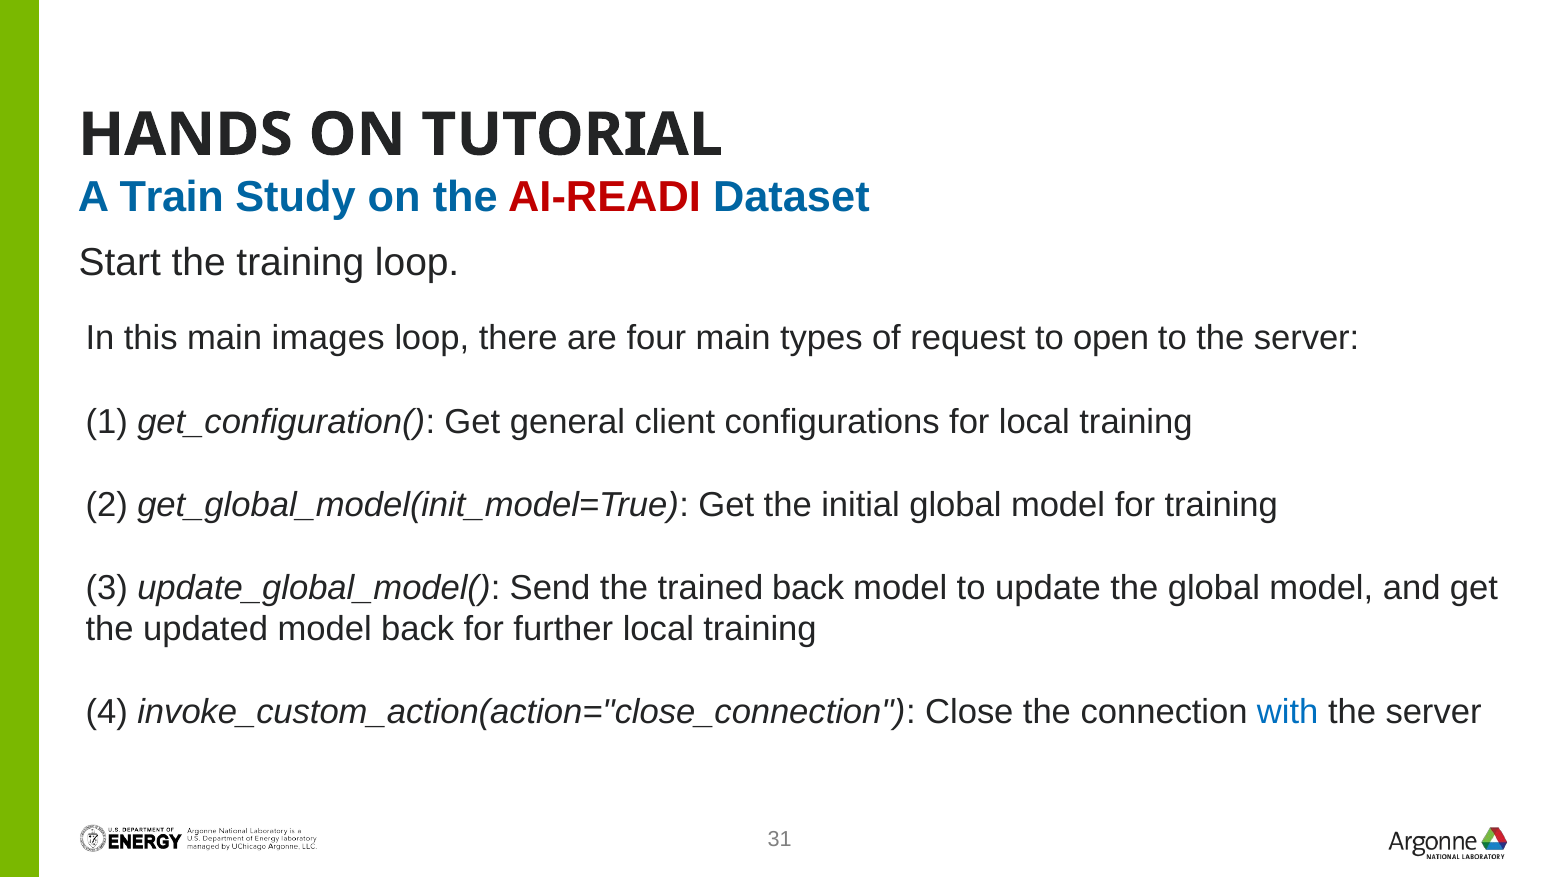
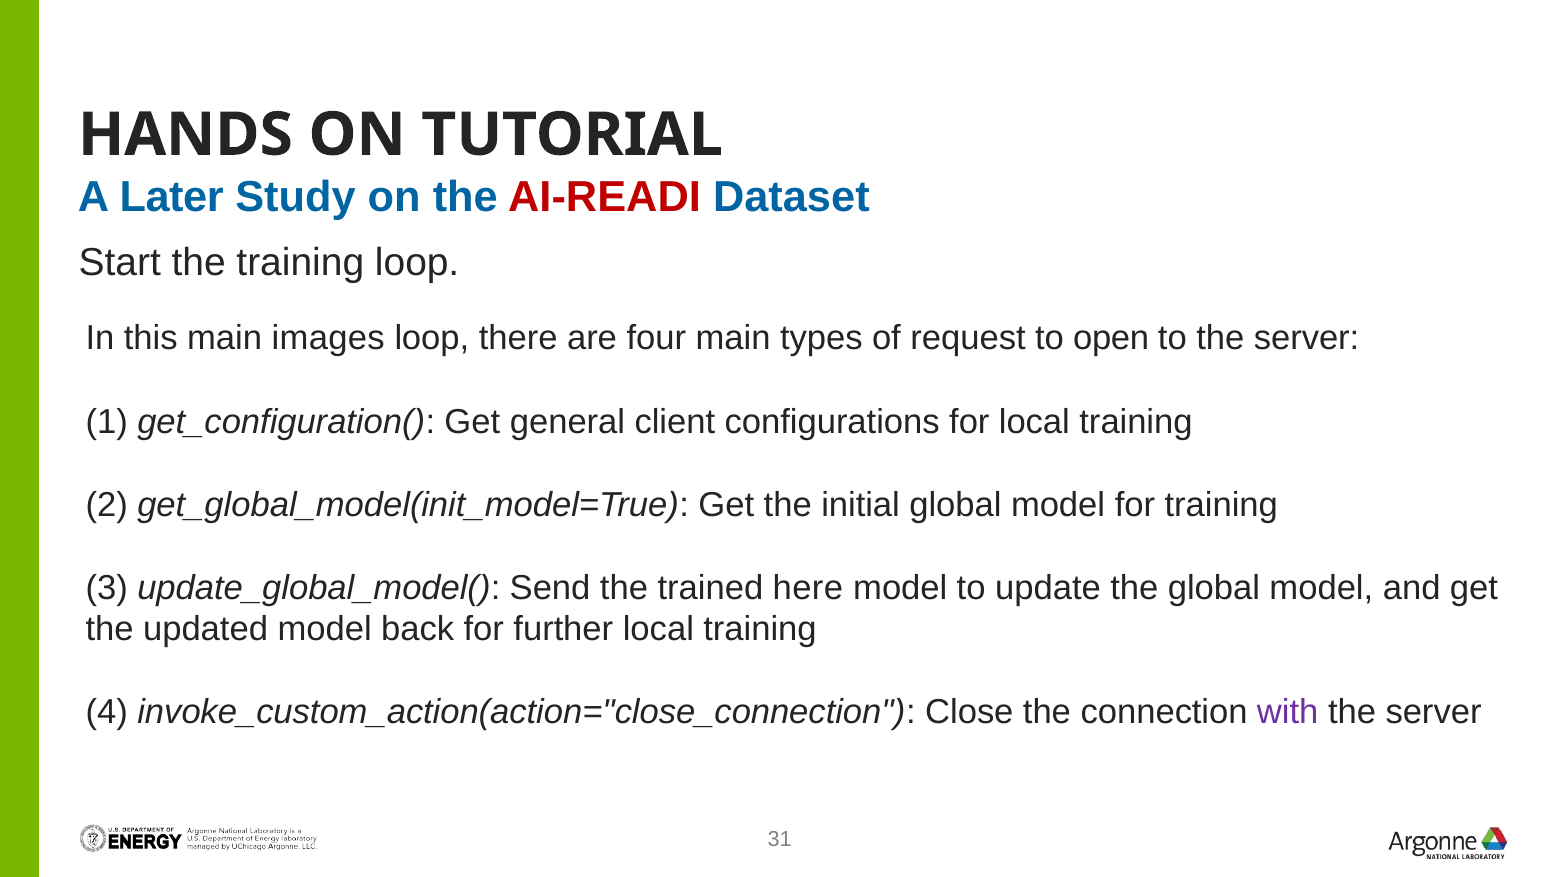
Train: Train -> Later (172, 197)
trained back: back -> here (808, 588)
with colour: blue -> purple (1288, 713)
